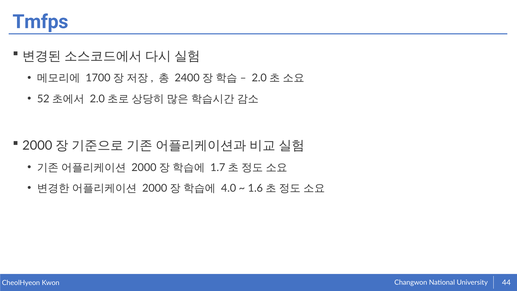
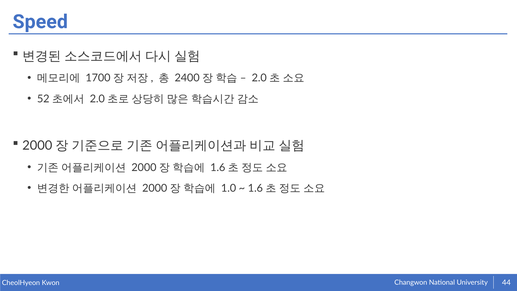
Tmfps: Tmfps -> Speed (40, 22)
1.7: 1.7 -> 1.6 (218, 167)
4.0: 4.0 -> 1.0 (229, 188)
